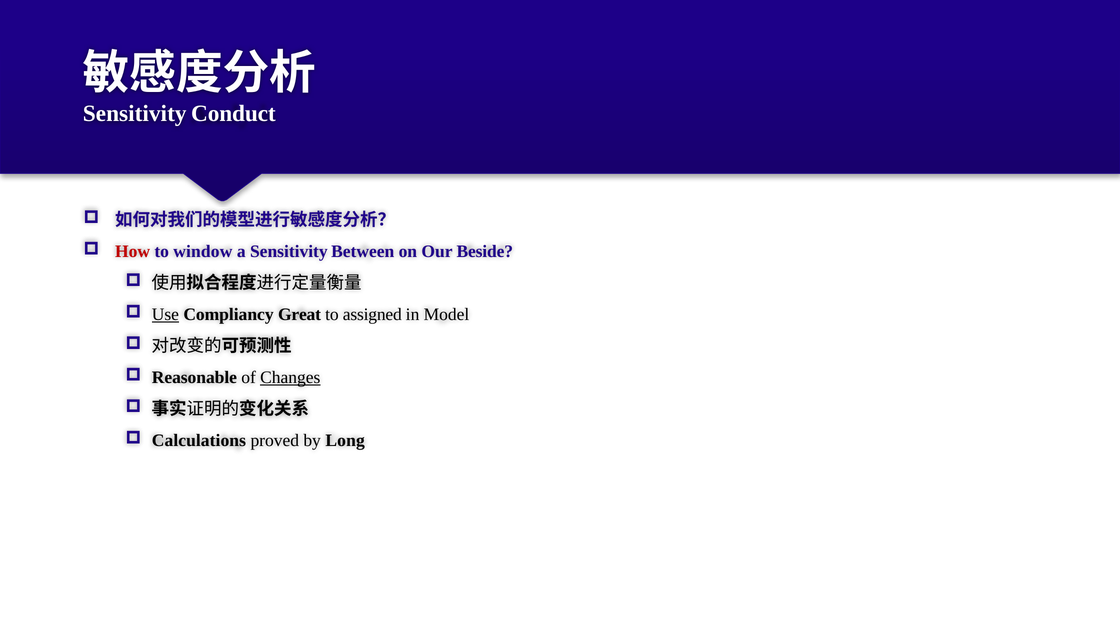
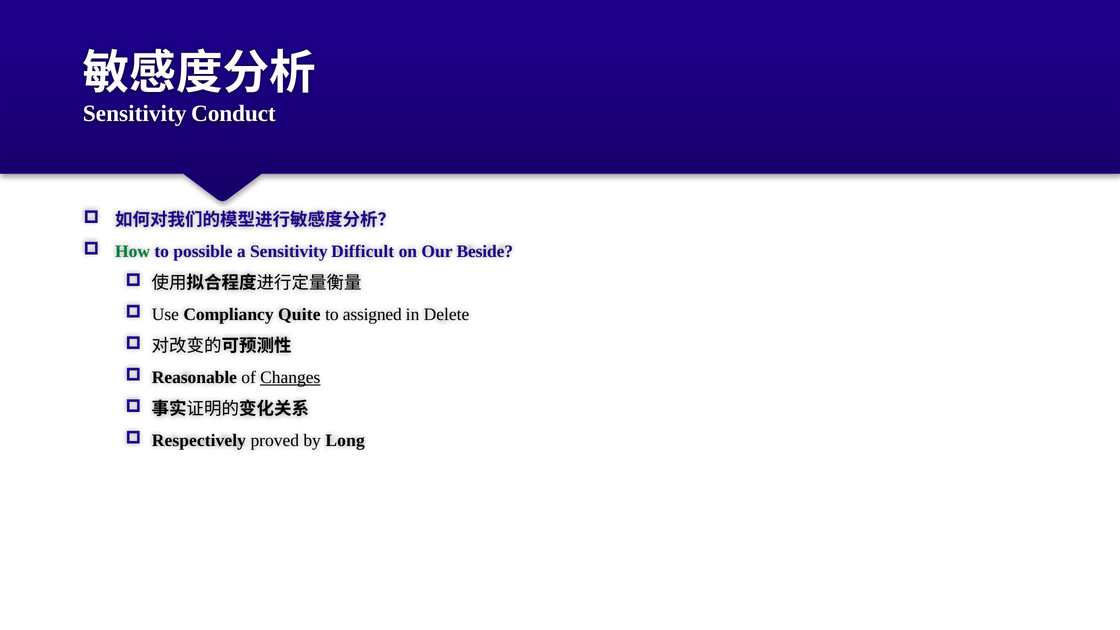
How colour: red -> green (133, 252)
window: window -> possible (203, 252)
Between: Between -> Difficult (363, 252)
Use underline: present -> none (165, 315)
Great: Great -> Quite (299, 315)
Model: Model -> Delete (446, 315)
Calculations: Calculations -> Respectively (199, 441)
